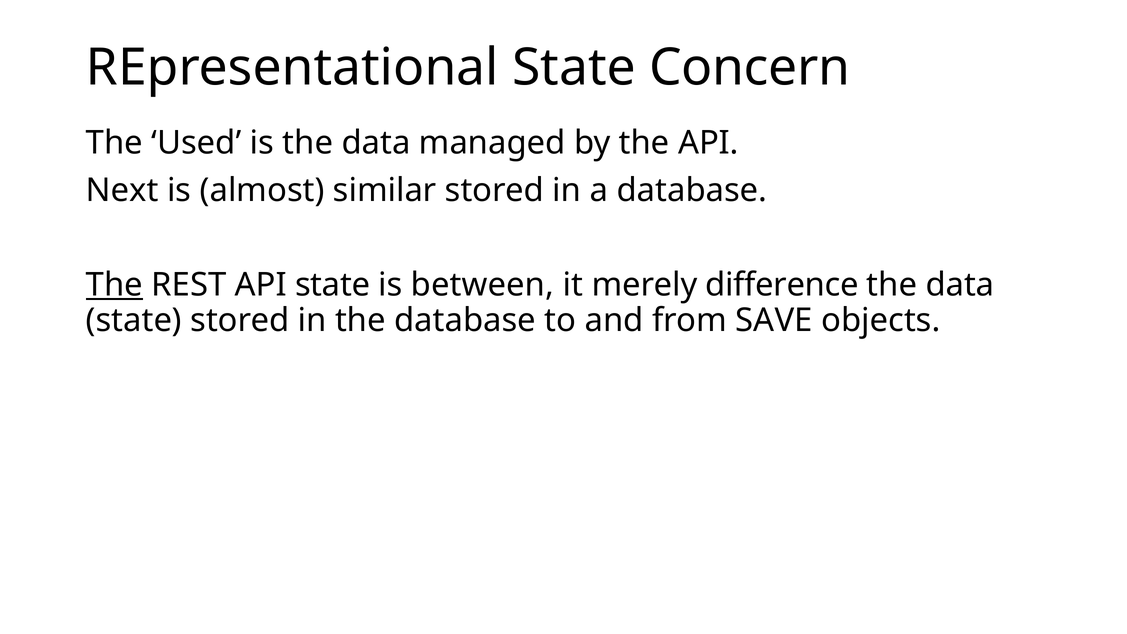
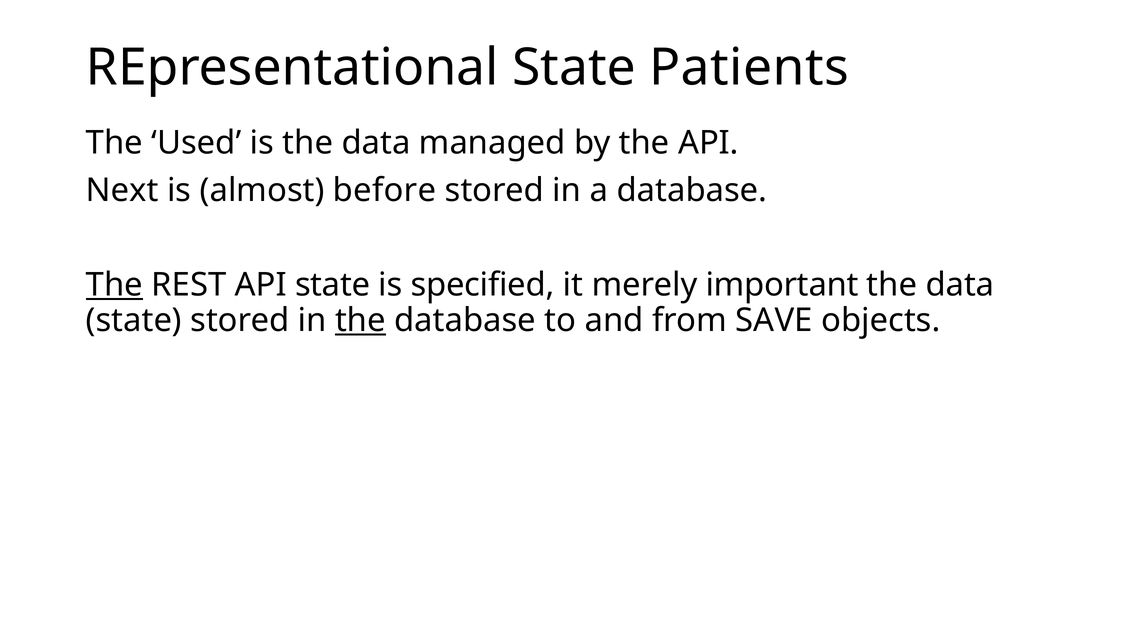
Concern: Concern -> Patients (749, 68)
similar: similar -> before (385, 190)
between: between -> specified (483, 285)
difference: difference -> important (782, 285)
the underline: none -> present (360, 320)
